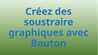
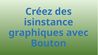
soustraire: soustraire -> isinstance (49, 22)
